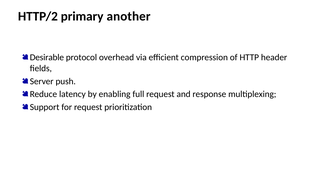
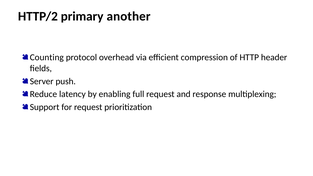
Desirable: Desirable -> Counting (47, 57)
